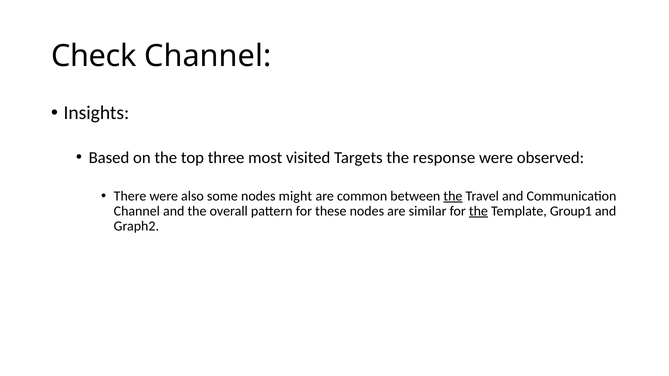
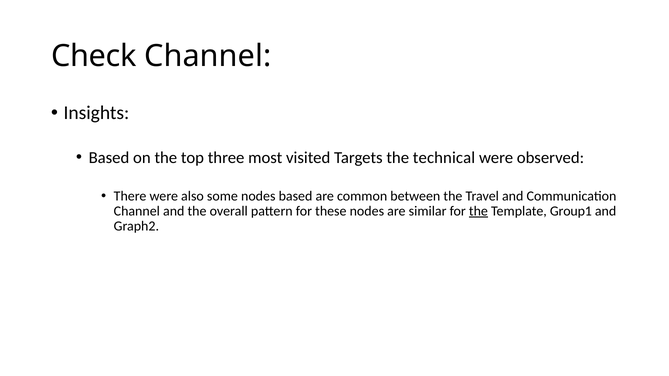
response: response -> technical (444, 158)
nodes might: might -> based (296, 196)
the underline: present -> none (453, 196)
